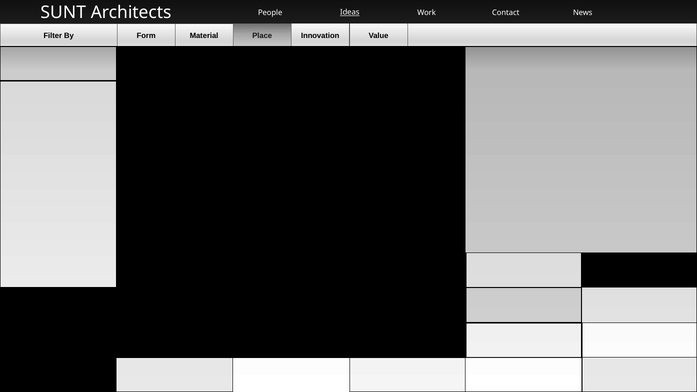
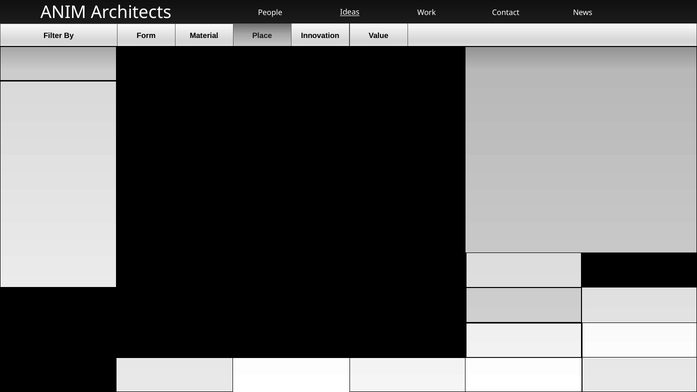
SUNT: SUNT -> ANIM (63, 13)
